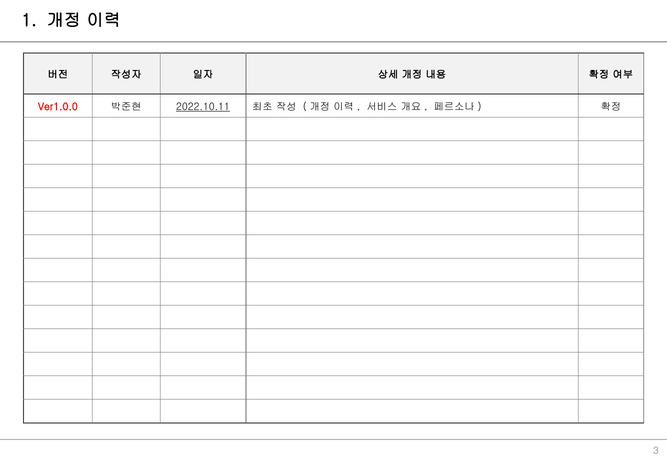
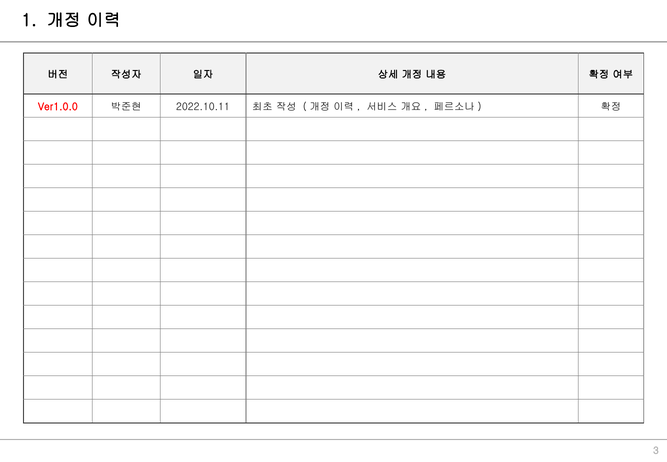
2022.10.11 underline: present -> none (203, 107)
